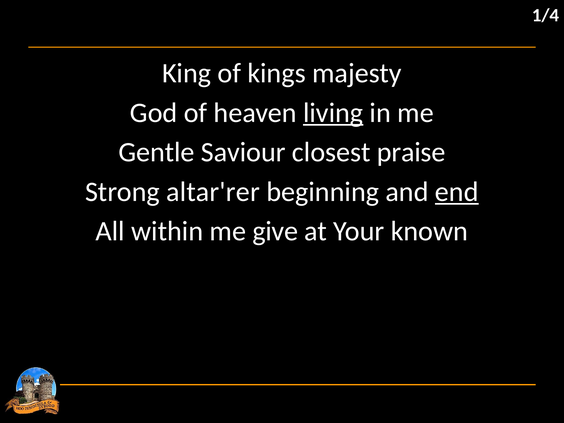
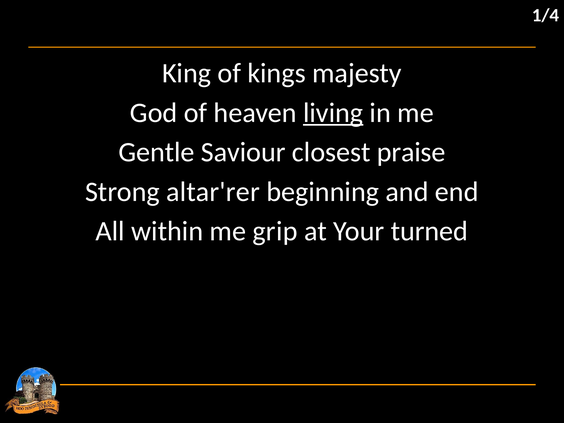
end underline: present -> none (457, 192)
give: give -> grip (275, 231)
known: known -> turned (429, 231)
